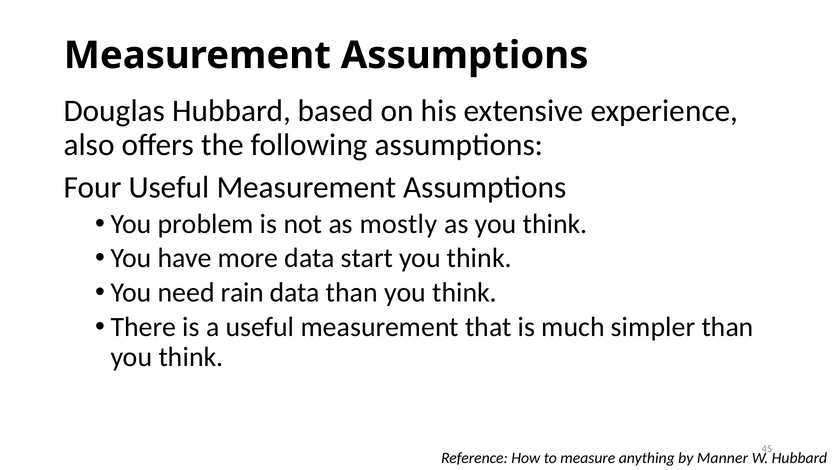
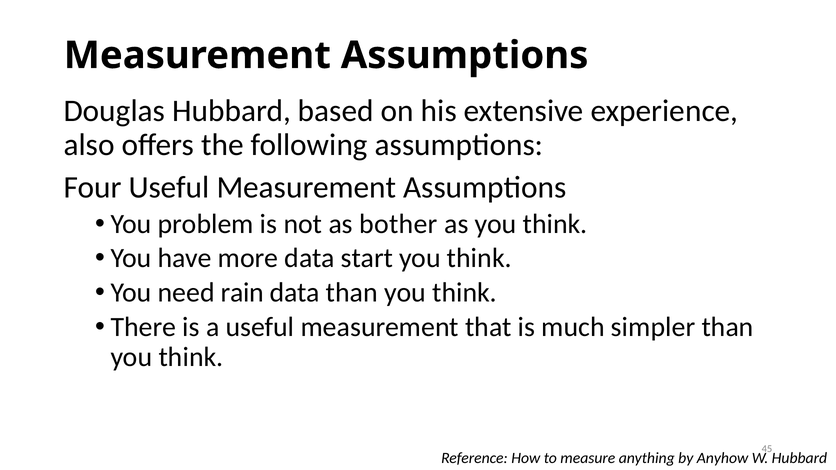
mostly: mostly -> bother (398, 224)
Manner: Manner -> Anyhow (723, 458)
